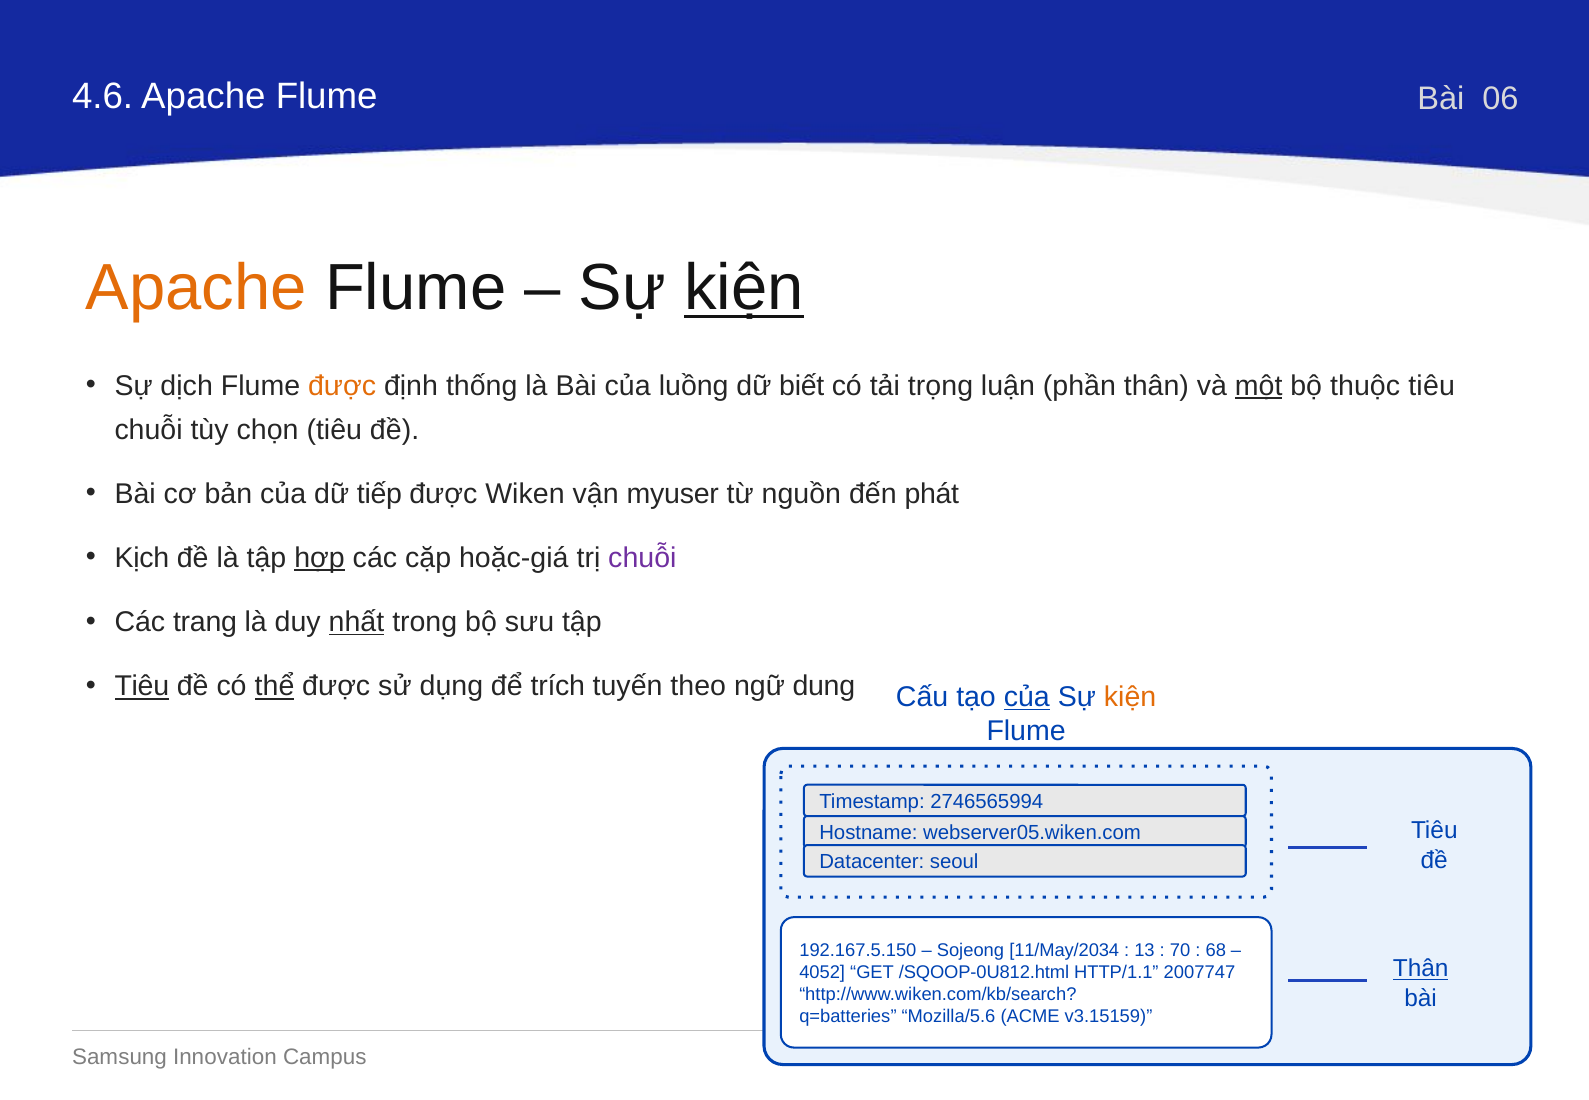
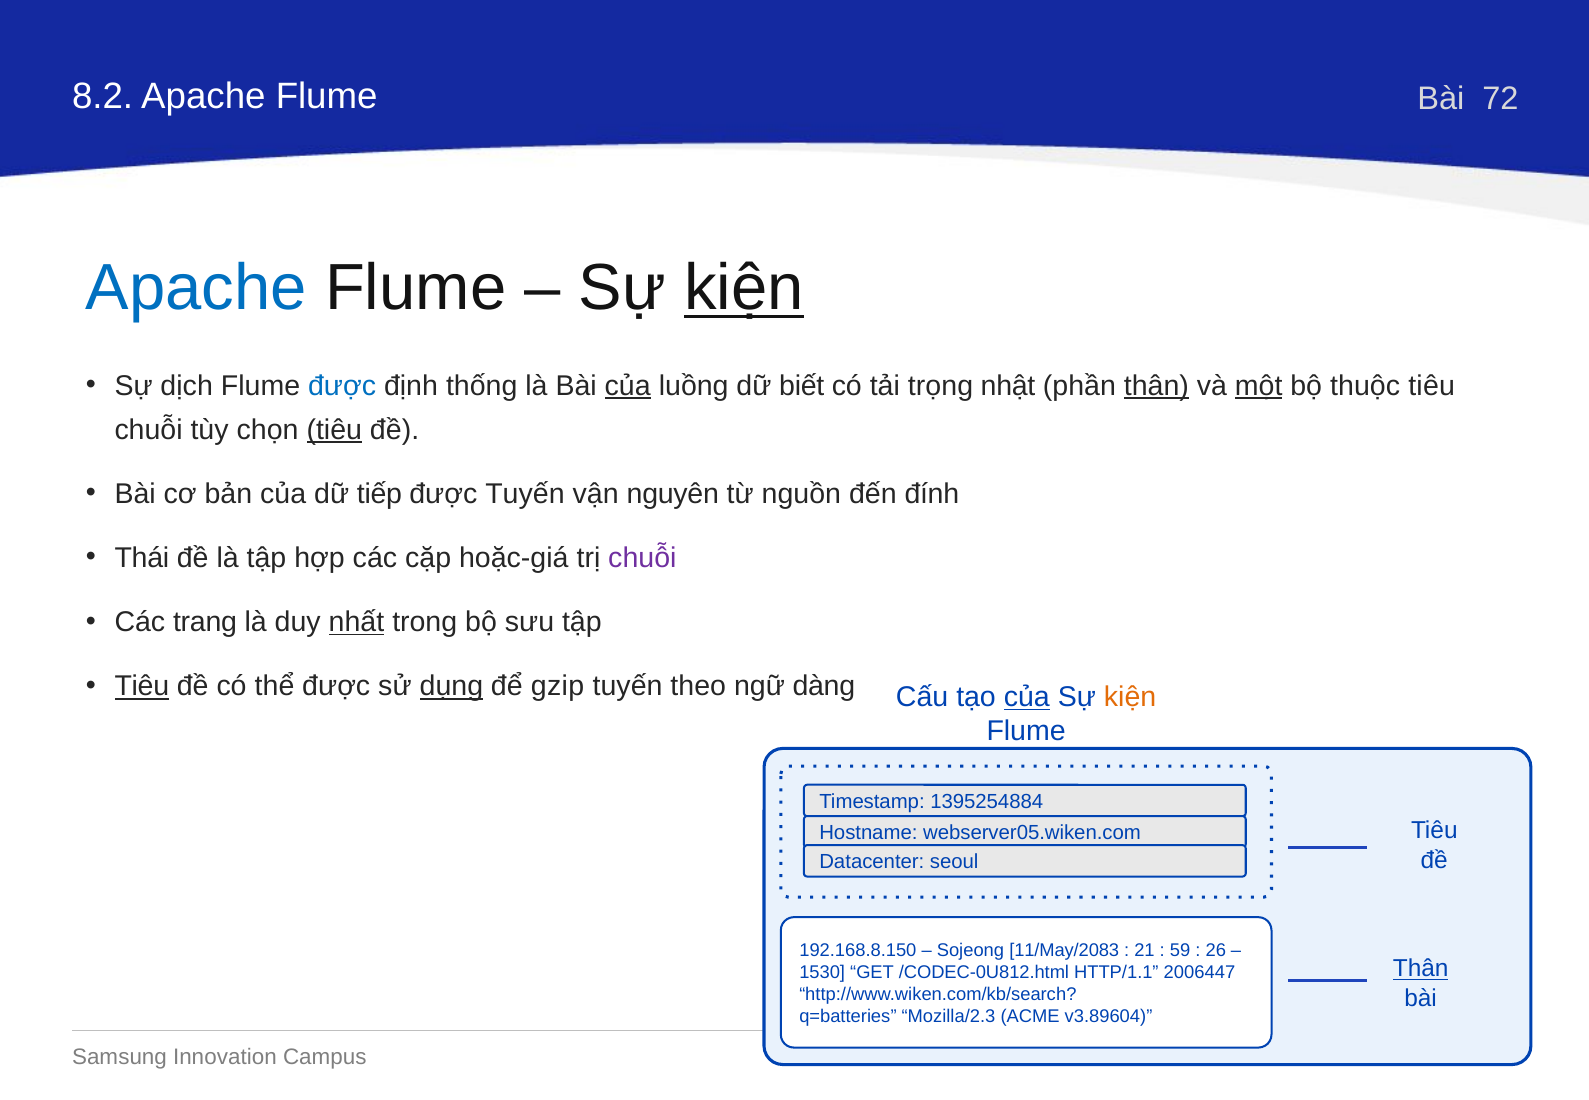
4.6: 4.6 -> 8.2 (103, 96)
06: 06 -> 72 (1501, 99)
Apache colour: orange -> blue (197, 288)
được colour: orange -> blue (342, 386)
của underline: none -> present (628, 386)
luận: luận -> nhật (1008, 386)
thân underline: none -> present (1156, 386)
tiêu underline: none -> present (334, 430)
được Wiken: Wiken -> Tuyến (525, 494)
myuser: myuser -> nguyên (673, 494)
phát: phát -> đính (932, 494)
Kịch: Kịch -> Thái (142, 558)
hợp underline: present -> none (320, 558)
thể underline: present -> none (275, 687)
dụng underline: none -> present (451, 687)
trích: trích -> gzip (558, 687)
dung: dung -> dàng (824, 687)
2746565994: 2746565994 -> 1395254884 (987, 802)
192.167.5.150: 192.167.5.150 -> 192.168.8.150 (858, 951)
11/May/2034: 11/May/2034 -> 11/May/2083 (1064, 951)
13: 13 -> 21 (1144, 951)
70: 70 -> 59 (1180, 951)
68: 68 -> 26 (1216, 951)
4052: 4052 -> 1530 (822, 973)
/SQOOP-0U812.html: /SQOOP-0U812.html -> /CODEC-0U812.html (984, 973)
2007747: 2007747 -> 2006447 (1199, 973)
Mozilla/5.6: Mozilla/5.6 -> Mozilla/2.3 (948, 1017)
v3.15159: v3.15159 -> v3.89604 (1108, 1017)
